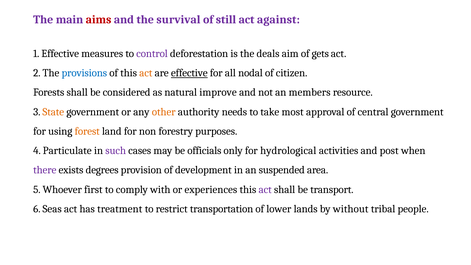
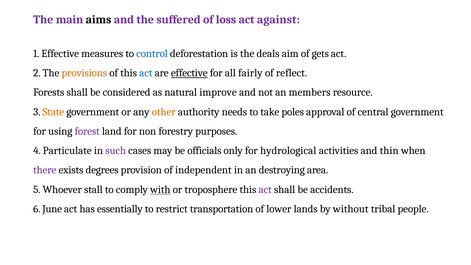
aims colour: red -> black (99, 20)
survival: survival -> suffered (179, 20)
still: still -> loss (226, 20)
control colour: purple -> blue (152, 54)
provisions colour: blue -> orange (84, 73)
act colour: orange -> blue (146, 73)
nodal: nodal -> fairly (250, 73)
citizen: citizen -> reflect (292, 73)
most: most -> poles (293, 112)
forest colour: orange -> purple (87, 131)
post: post -> thin (389, 151)
development: development -> independent (203, 170)
suspended: suspended -> destroying (282, 170)
first: first -> stall (93, 189)
with underline: none -> present (160, 189)
experiences: experiences -> troposphere (211, 189)
transport: transport -> accidents (332, 189)
Seas: Seas -> June (52, 209)
treatment: treatment -> essentially (120, 209)
